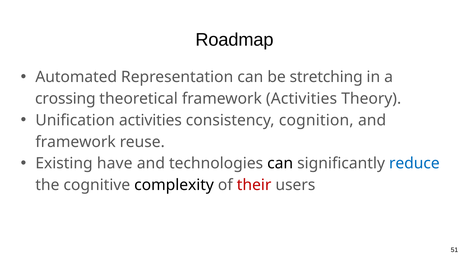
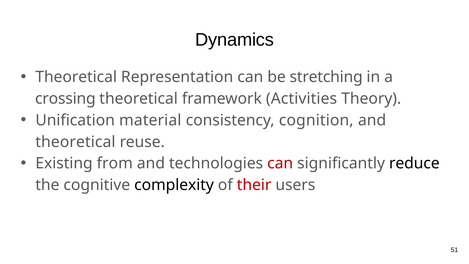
Roadmap: Roadmap -> Dynamics (235, 40)
Automated: Automated -> Theoretical (76, 77)
Unification activities: activities -> material (150, 120)
framework: framework -> theoretical (75, 142)
have: have -> from (115, 163)
can colour: black -> red (280, 163)
reduce colour: blue -> black (414, 163)
